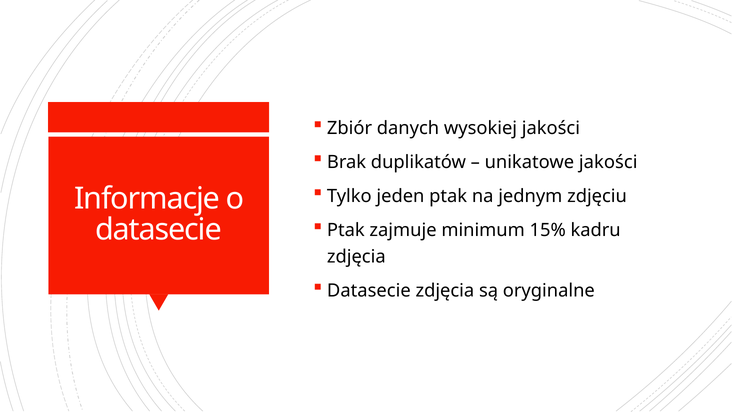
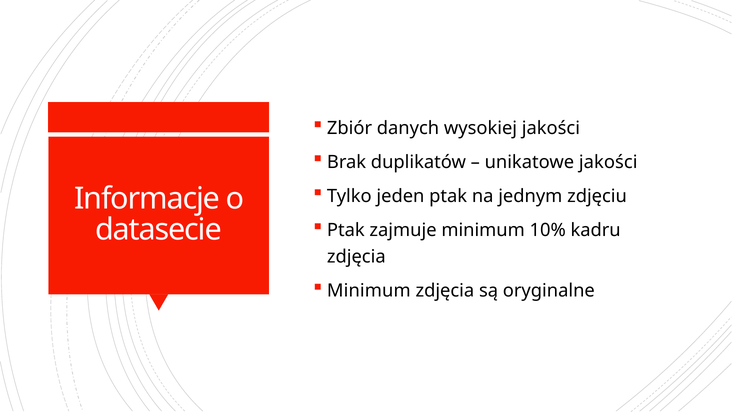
15%: 15% -> 10% (548, 230)
Datasecie: Datasecie -> Minimum (369, 291)
